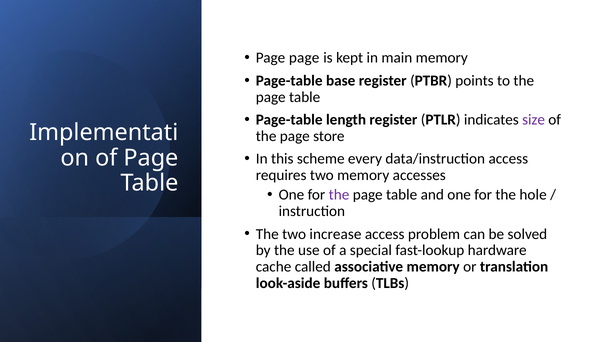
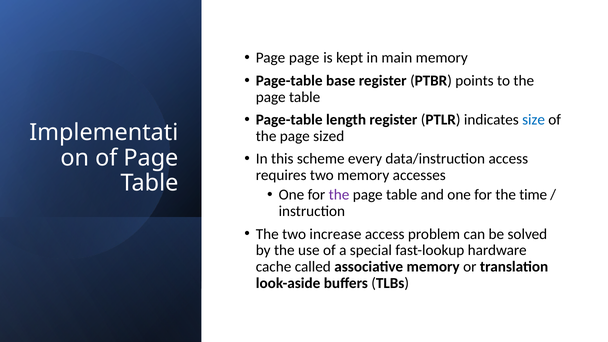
size colour: purple -> blue (534, 120)
store: store -> sized (329, 136)
hole: hole -> time (533, 195)
